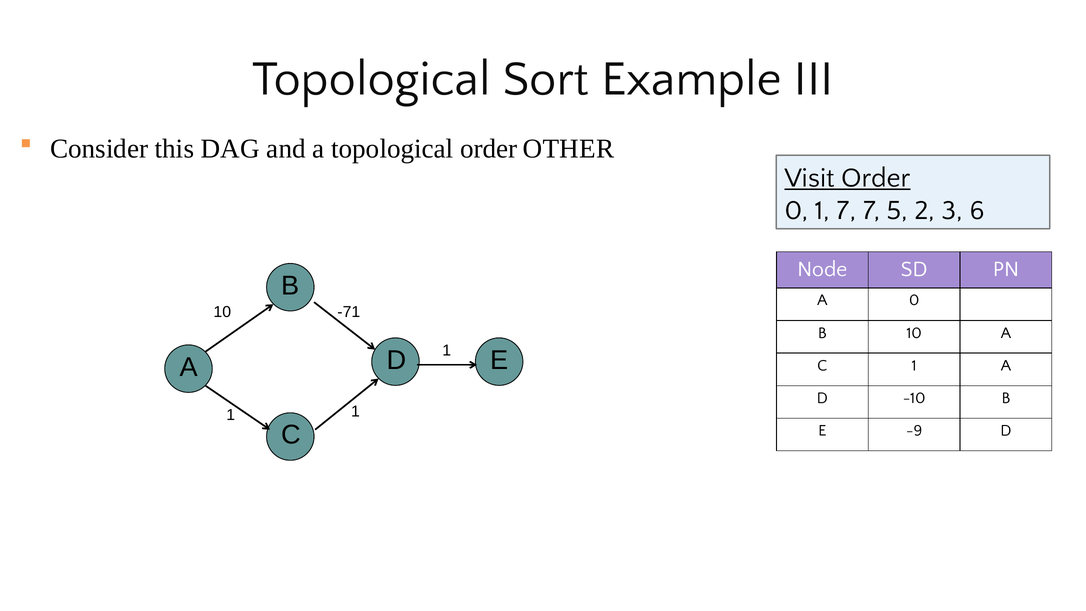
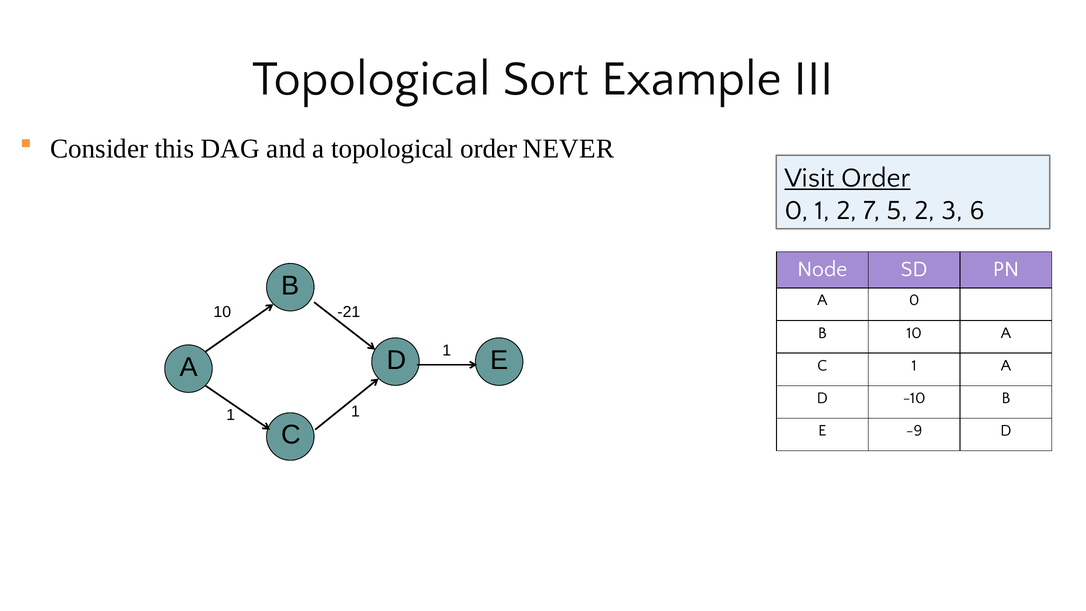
OTHER: OTHER -> NEVER (569, 149)
1 7: 7 -> 2 (847, 210)
-71: -71 -> -21 (349, 312)
